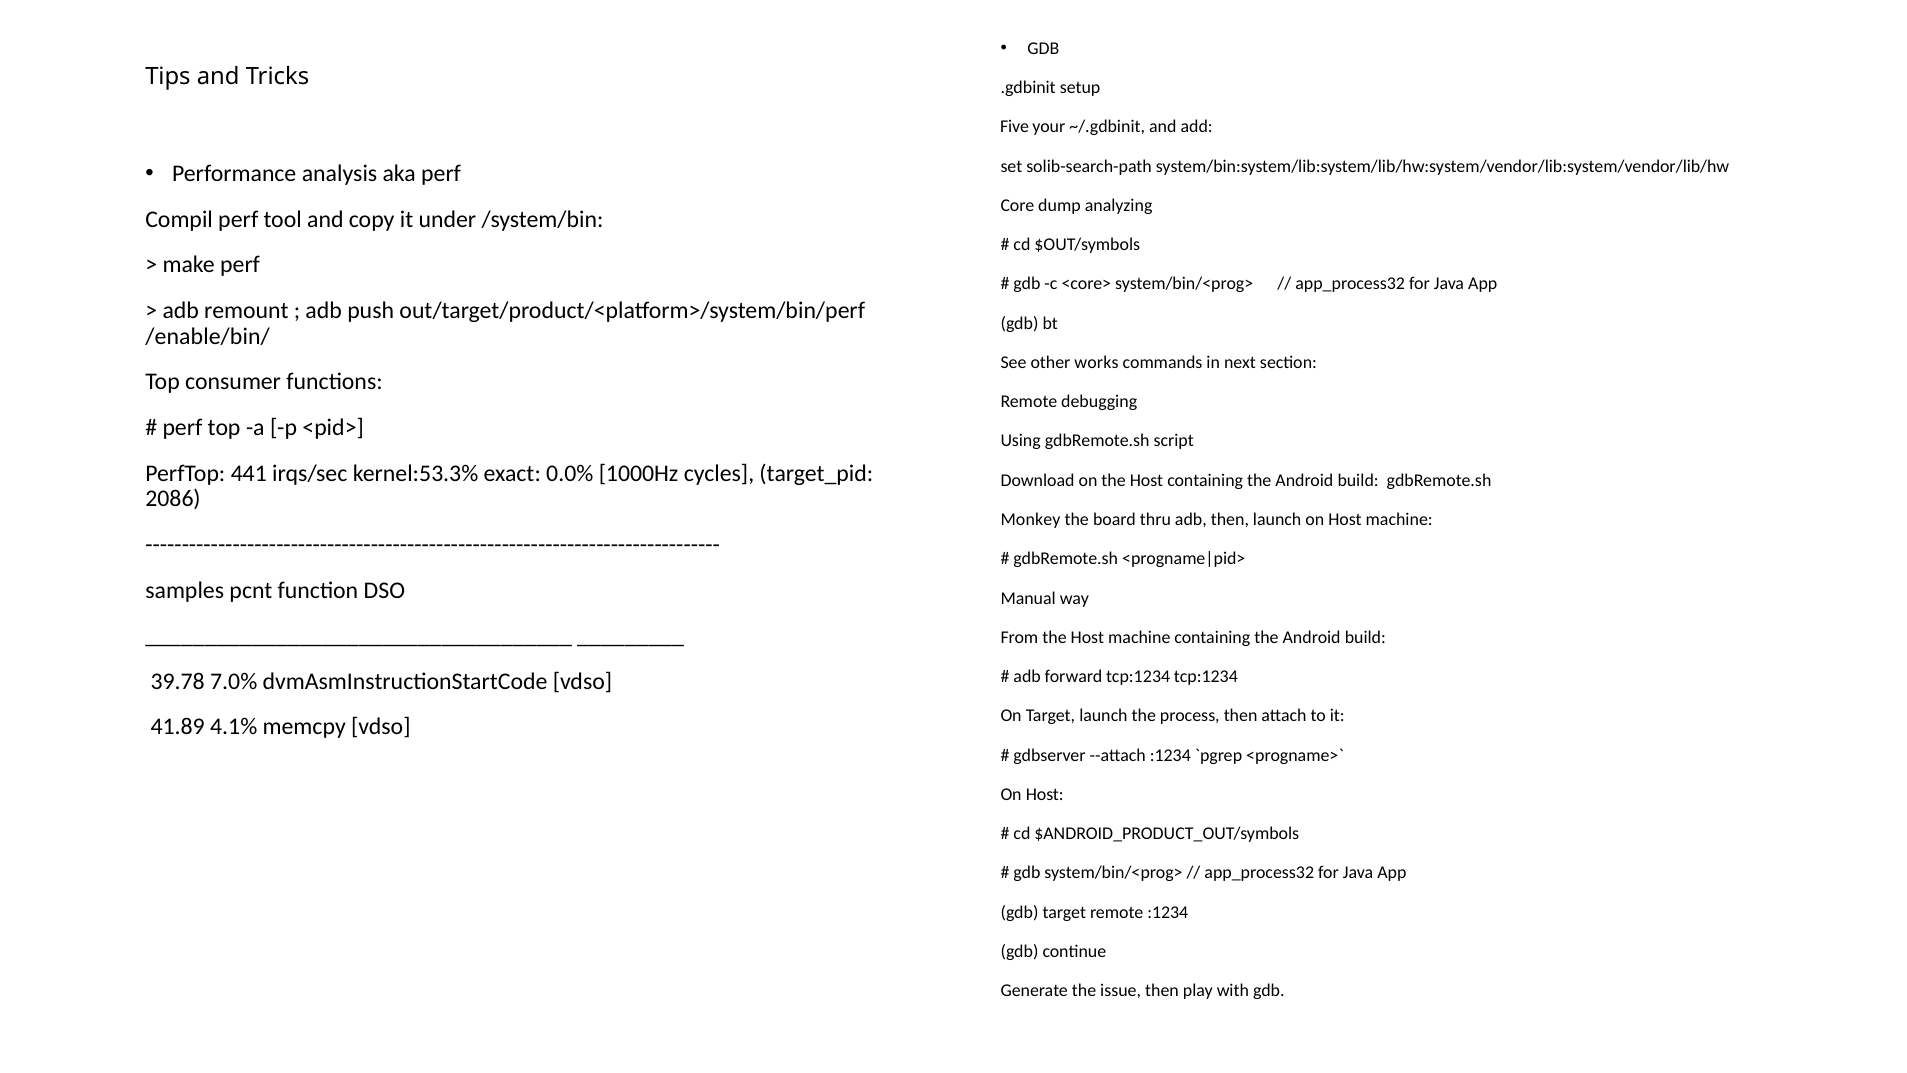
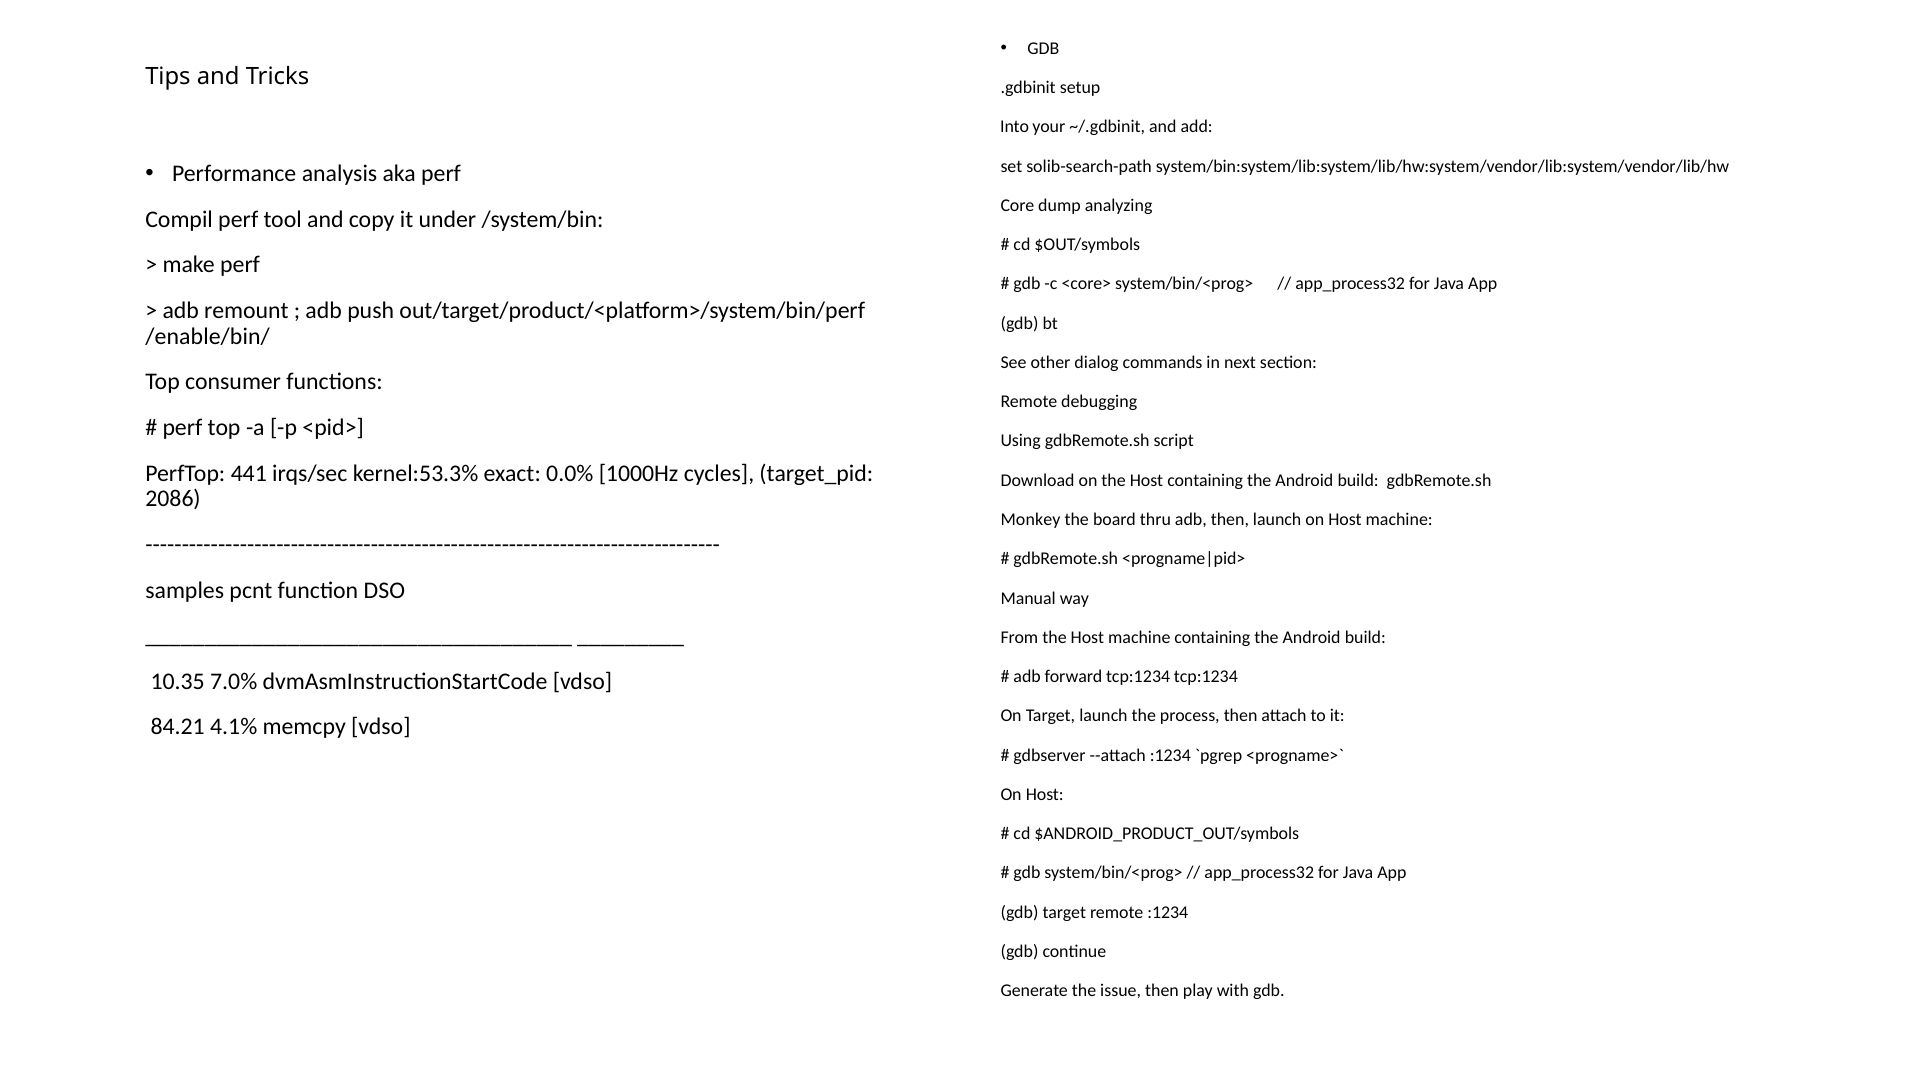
Five: Five -> Into (1015, 127)
works: works -> dialog (1097, 362)
39.78: 39.78 -> 10.35 (178, 681)
41.89: 41.89 -> 84.21 (178, 727)
